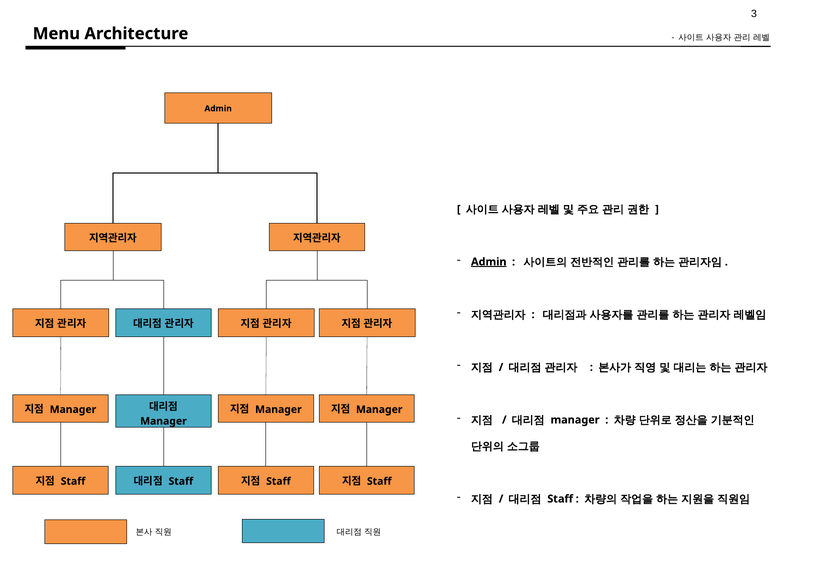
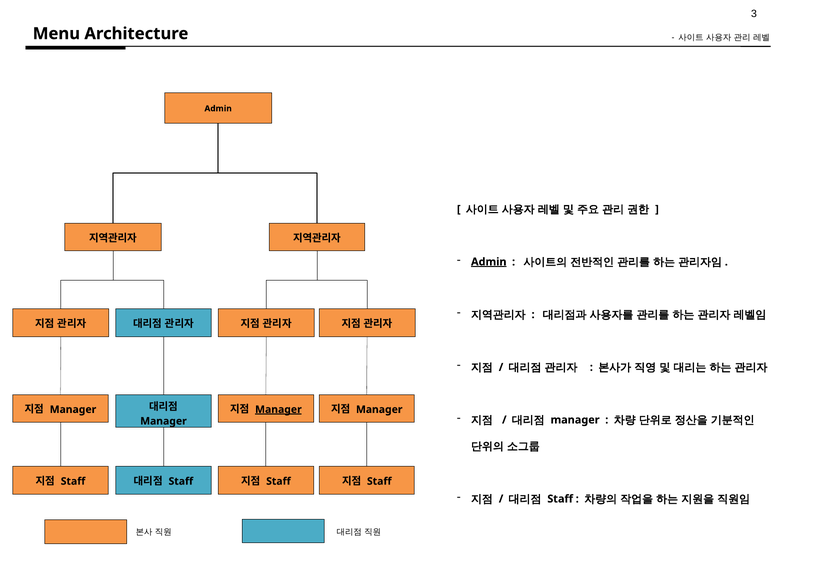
Manager underline: none -> present (278, 409)
